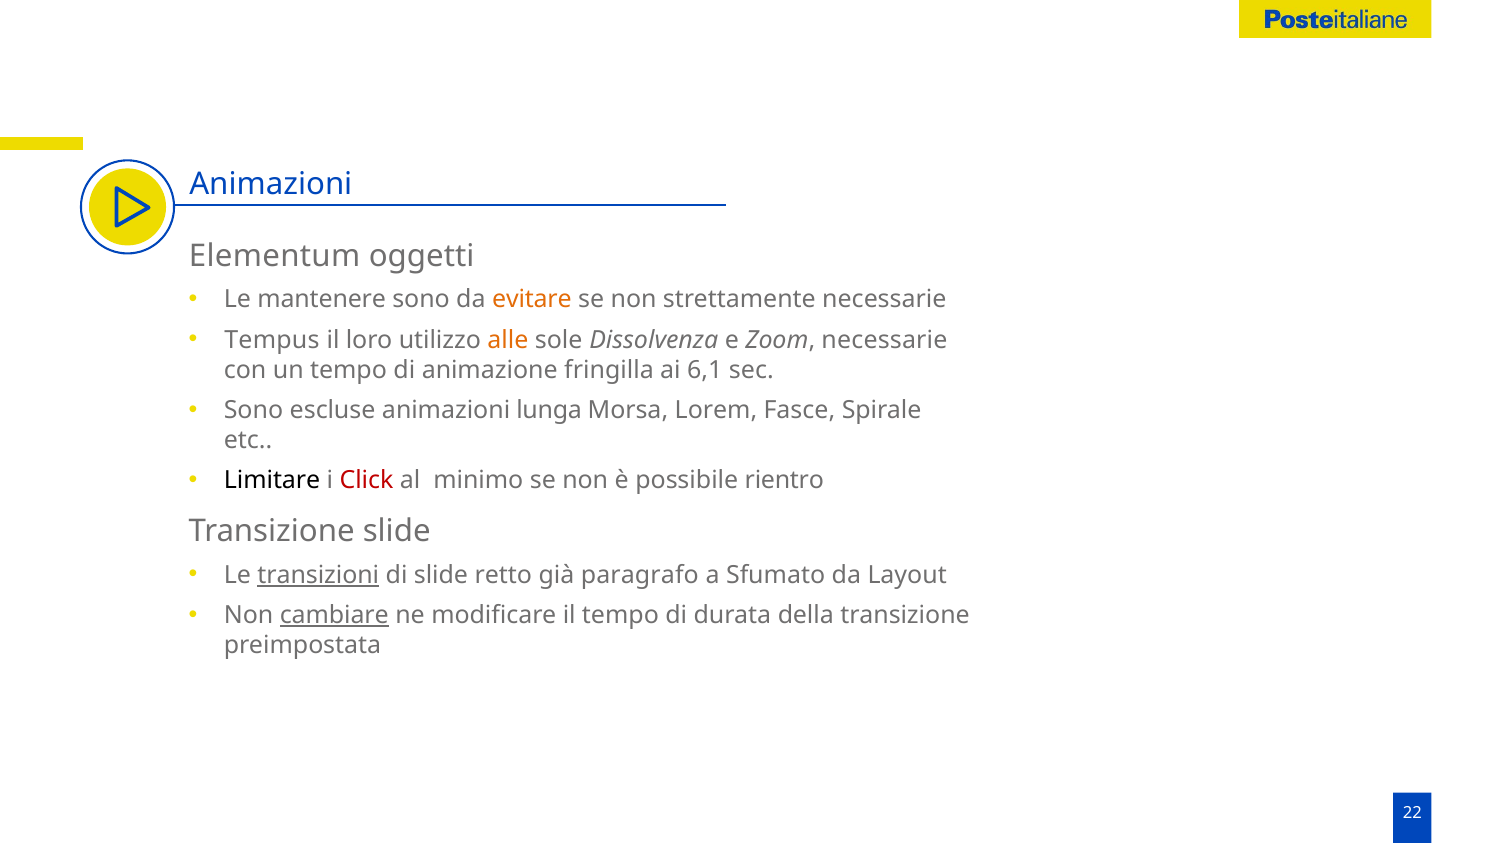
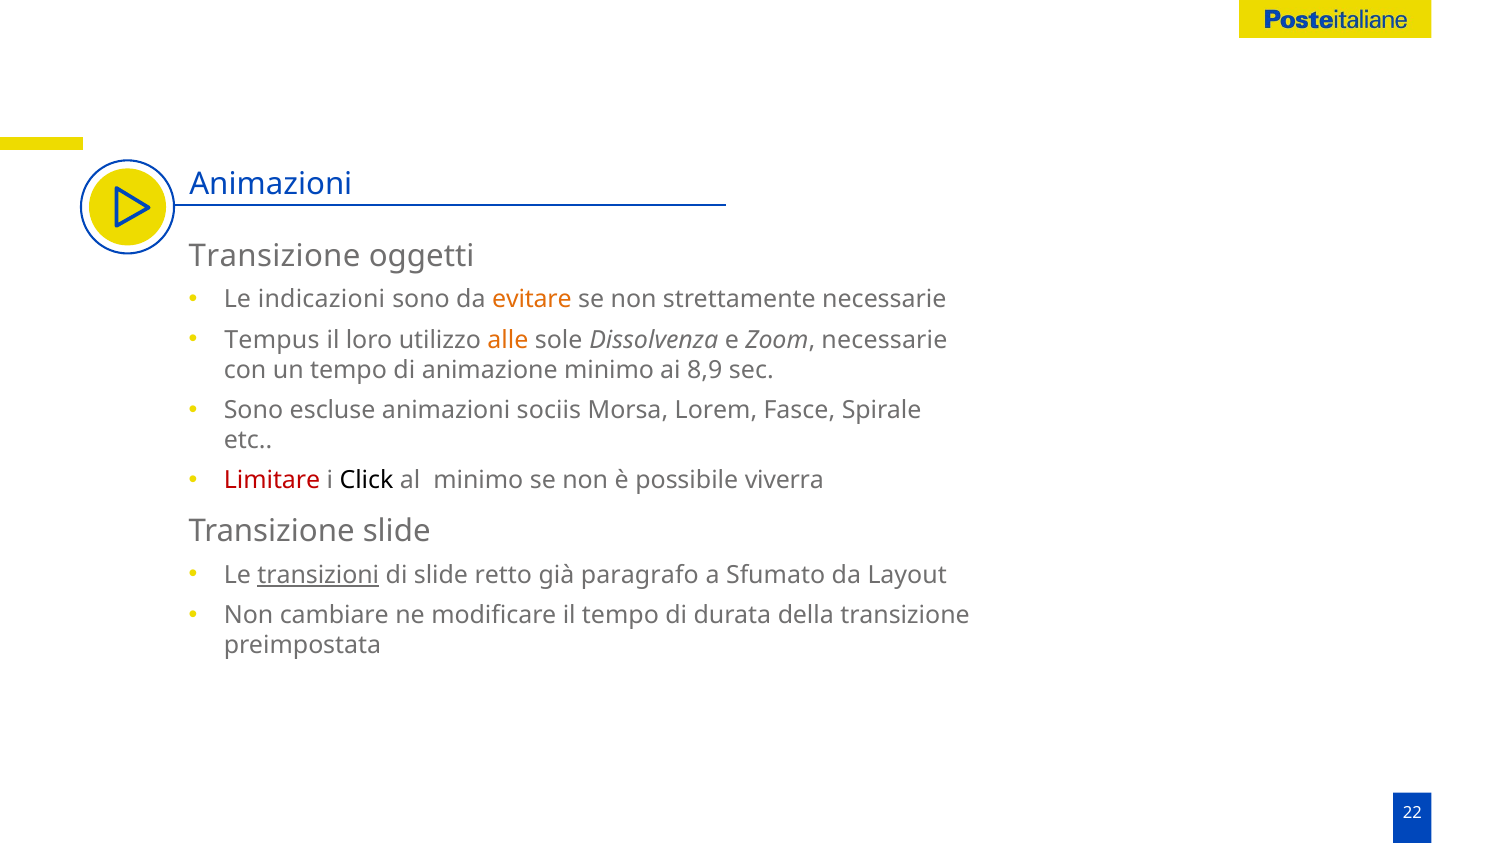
Elementum: Elementum -> Transizione (275, 256)
mantenere: mantenere -> indicazioni (321, 300)
animazione fringilla: fringilla -> minimo (609, 370)
6,1: 6,1 -> 8,9 (705, 370)
lunga: lunga -> sociis (549, 410)
Limitare colour: black -> red (272, 481)
Click colour: red -> black (366, 481)
rientro: rientro -> viverra (784, 481)
cambiare underline: present -> none (334, 616)
